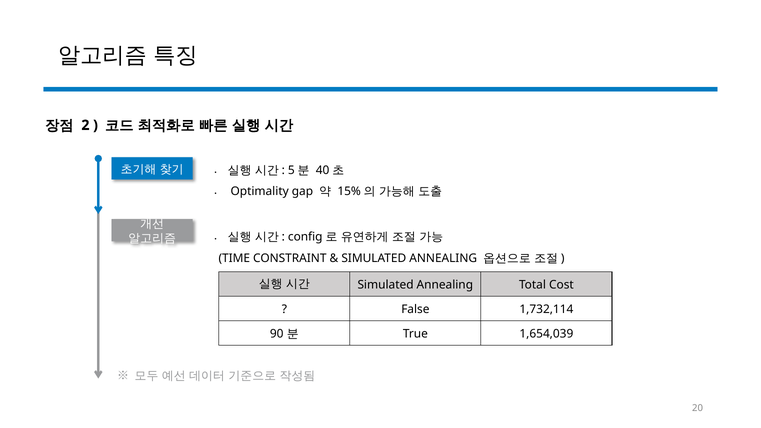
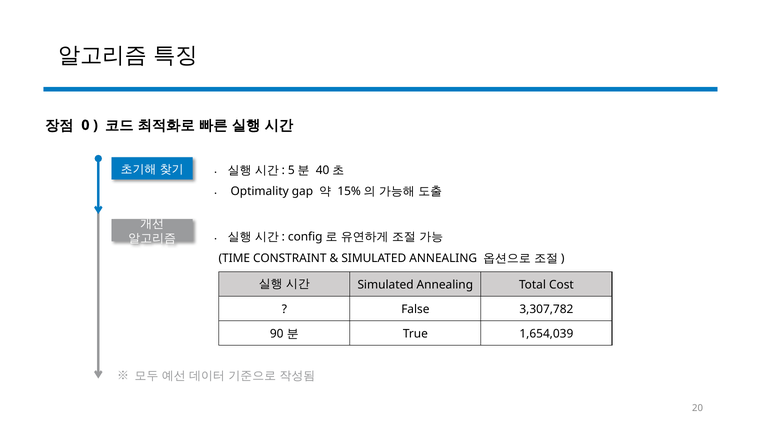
2: 2 -> 0 (85, 125)
1,732,114: 1,732,114 -> 3,307,782 (546, 309)
